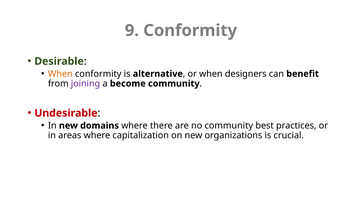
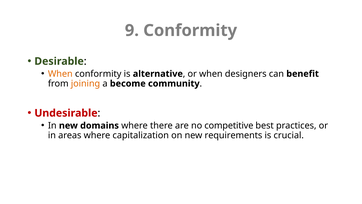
joining colour: purple -> orange (85, 83)
no community: community -> competitive (229, 125)
organizations: organizations -> requirements (233, 135)
